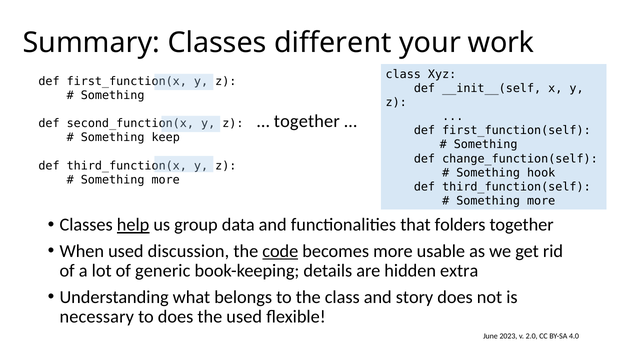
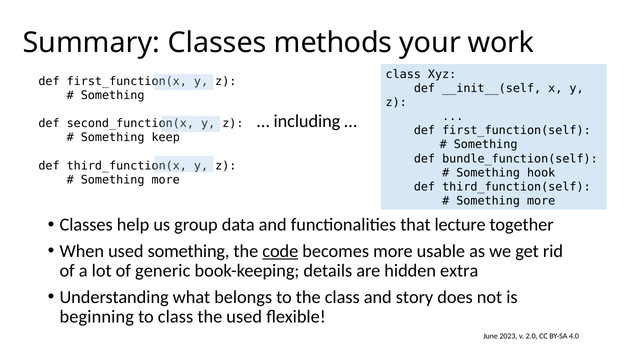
different: different -> methods (333, 43)
together: together -> including (307, 121)
change_function(self: change_function(self -> bundle_function(self (520, 159)
help underline: present -> none (133, 225)
folders: folders -> lecture (460, 225)
used discussion: discussion -> something (189, 252)
necessary: necessary -> beginning (97, 317)
to does: does -> class (176, 317)
